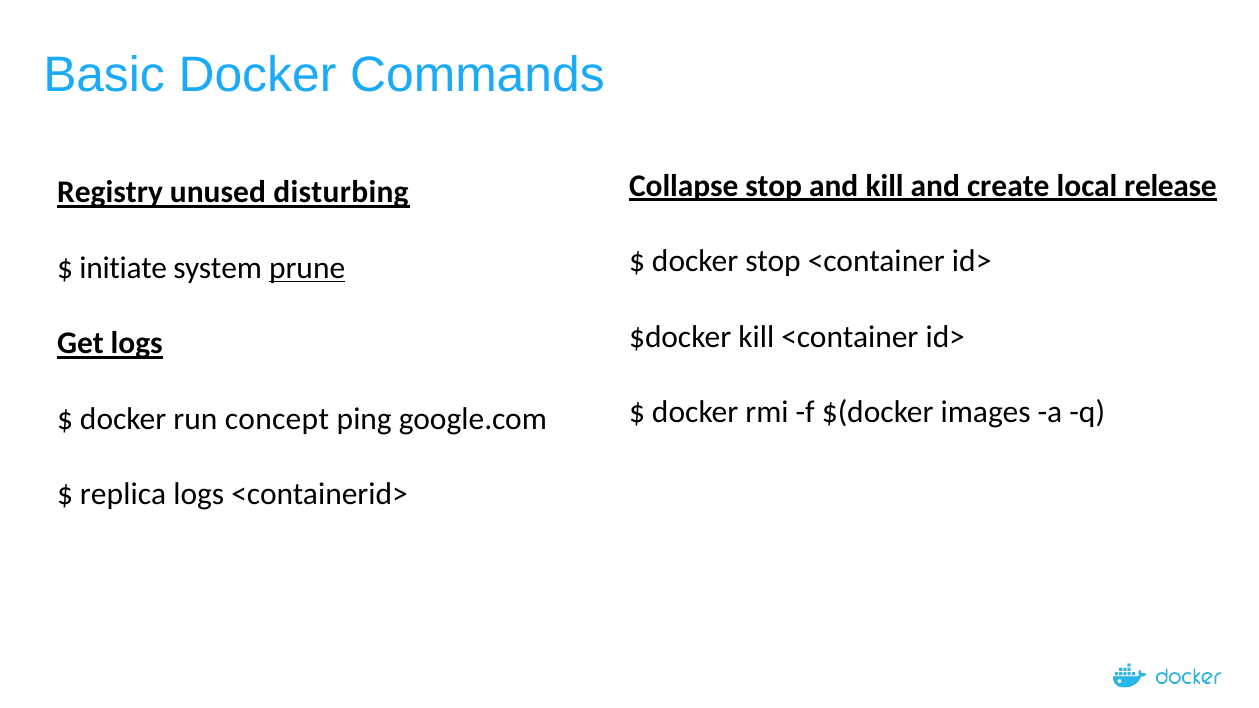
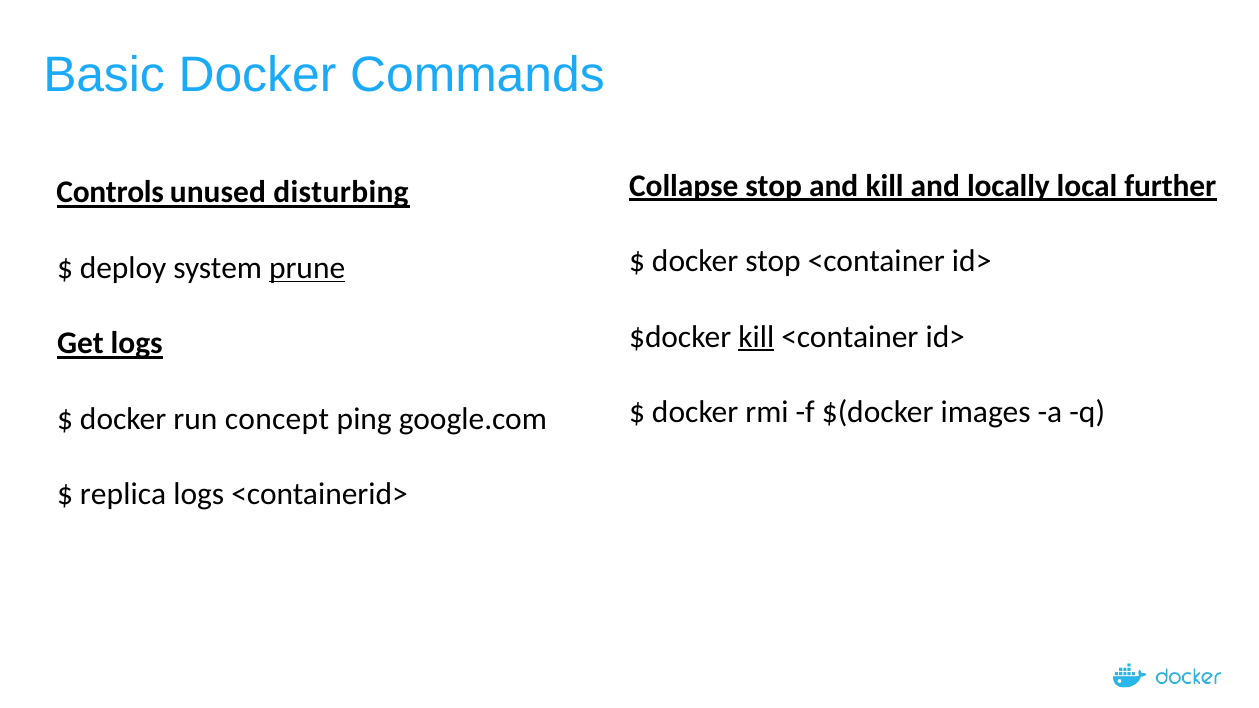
create: create -> locally (1008, 186)
release: release -> further (1170, 186)
Registry: Registry -> Controls (110, 192)
initiate: initiate -> deploy (123, 268)
kill underline: none -> present (756, 337)
